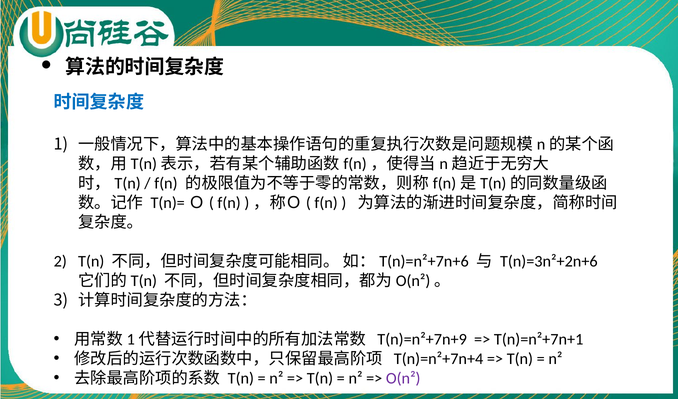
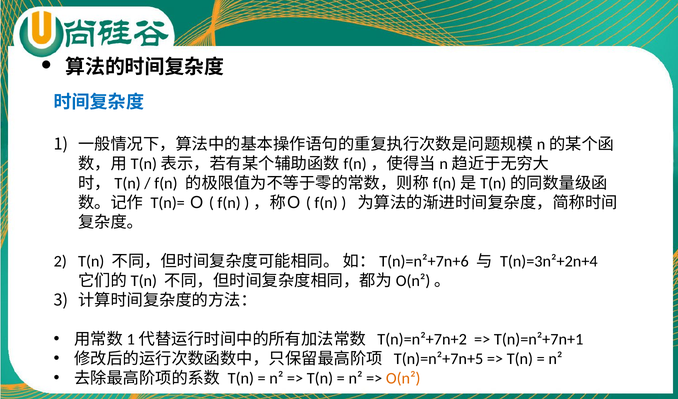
T(n)=3n²+2n+6: T(n)=3n²+2n+6 -> T(n)=3n²+2n+4 (549, 261)
T(n)=n²+7n+9: T(n)=n²+7n+9 -> T(n)=n²+7n+2 (422, 339)
T(n)=n²+7n+4: T(n)=n²+7n+4 -> T(n)=n²+7n+5 (439, 359)
O(n² colour: purple -> orange (403, 378)
